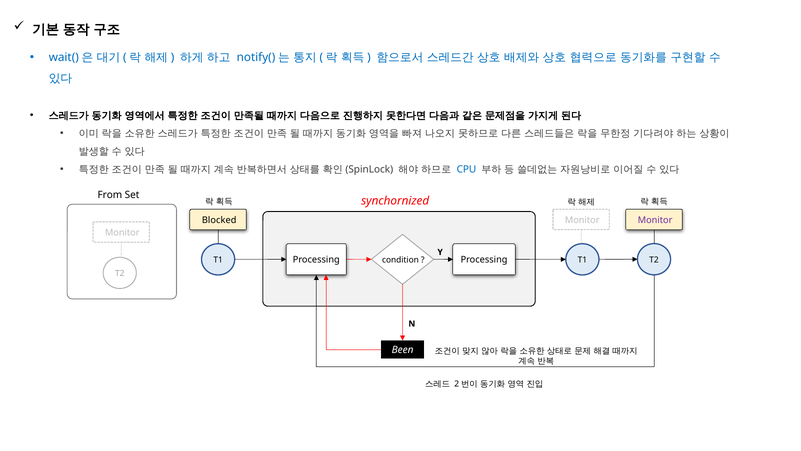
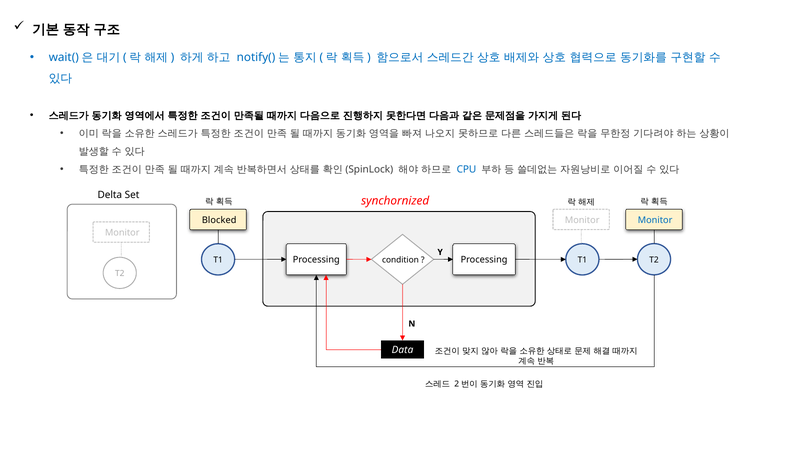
From: From -> Delta (110, 195)
Monitor colour: purple -> blue (655, 220)
Been: Been -> Data (402, 350)
